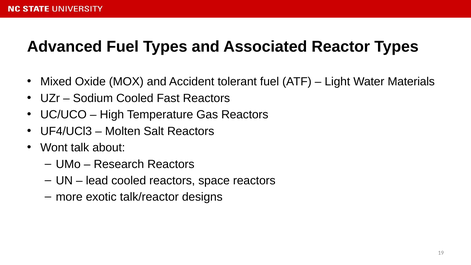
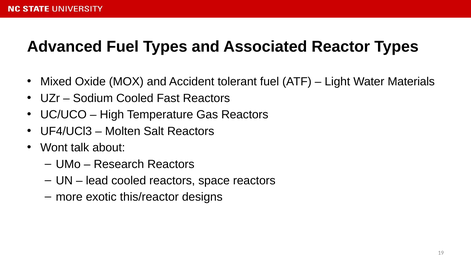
talk/reactor: talk/reactor -> this/reactor (149, 197)
